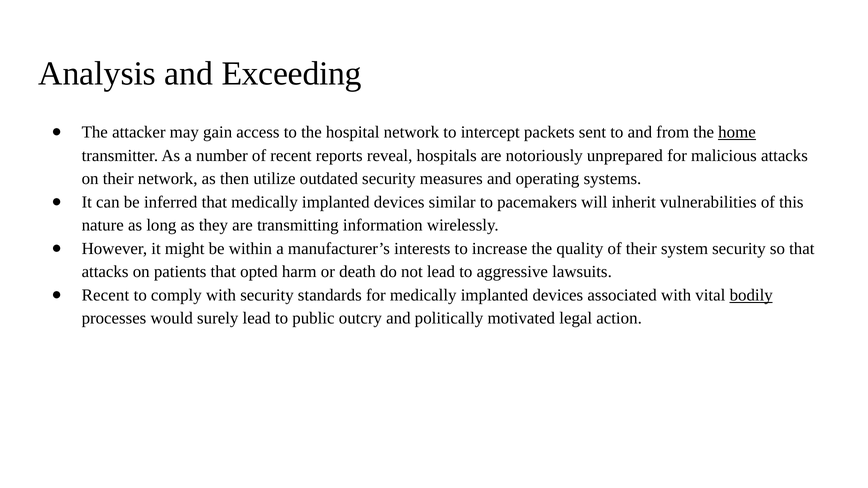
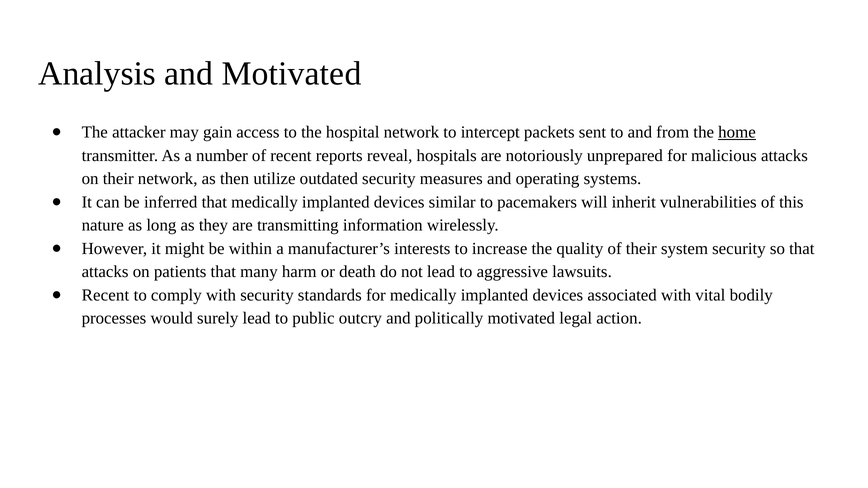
and Exceeding: Exceeding -> Motivated (291, 74)
opted: opted -> many (259, 272)
bodily underline: present -> none (751, 295)
